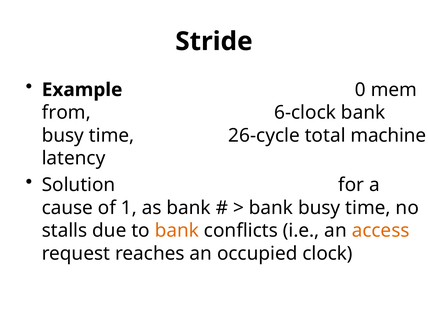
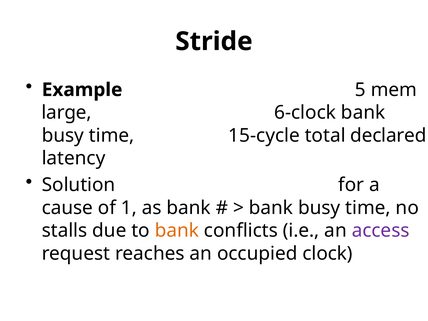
0: 0 -> 5 (360, 90)
from: from -> large (67, 113)
26-cycle: 26-cycle -> 15-cycle (264, 135)
machine: machine -> declared (388, 135)
access colour: orange -> purple (381, 231)
